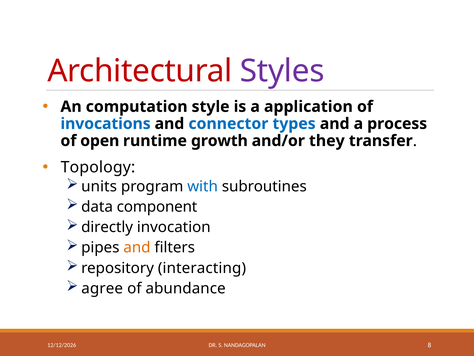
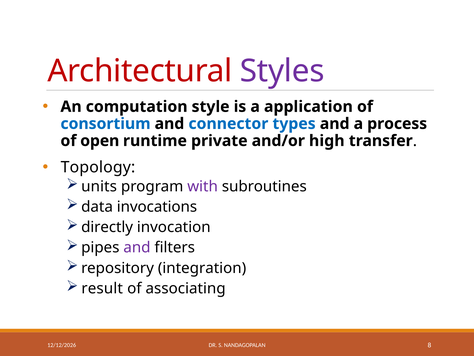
invocations: invocations -> consortium (106, 124)
growth: growth -> private (219, 141)
they: they -> high (327, 141)
with colour: blue -> purple (203, 186)
component: component -> invocations (157, 207)
and colour: orange -> purple (137, 247)
interacting: interacting -> integration (202, 268)
agree: agree -> result (102, 288)
abundance: abundance -> associating (186, 288)
